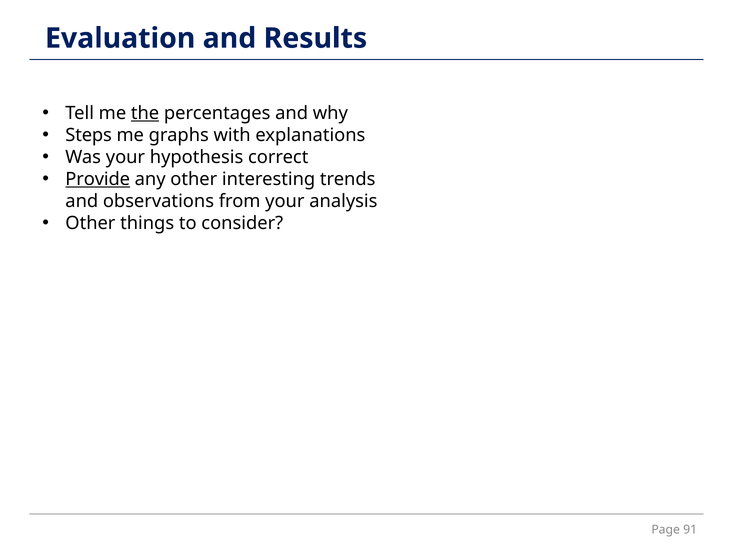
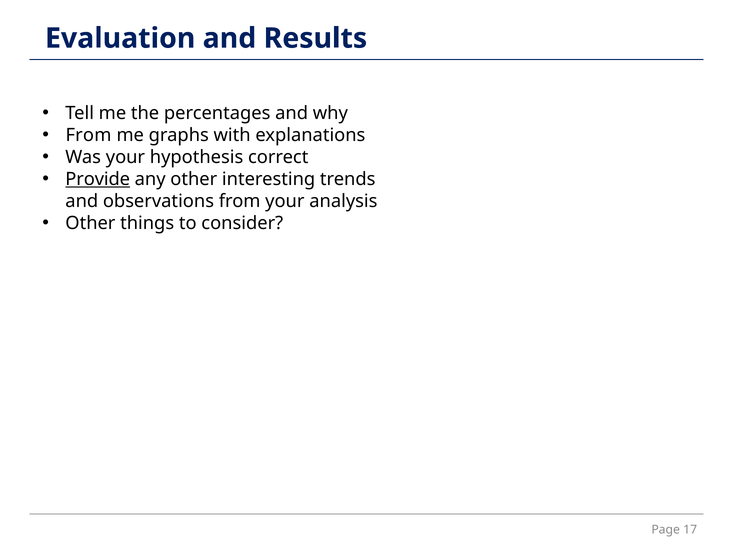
the underline: present -> none (145, 113)
Steps: Steps -> From (88, 135)
91: 91 -> 17 (690, 529)
